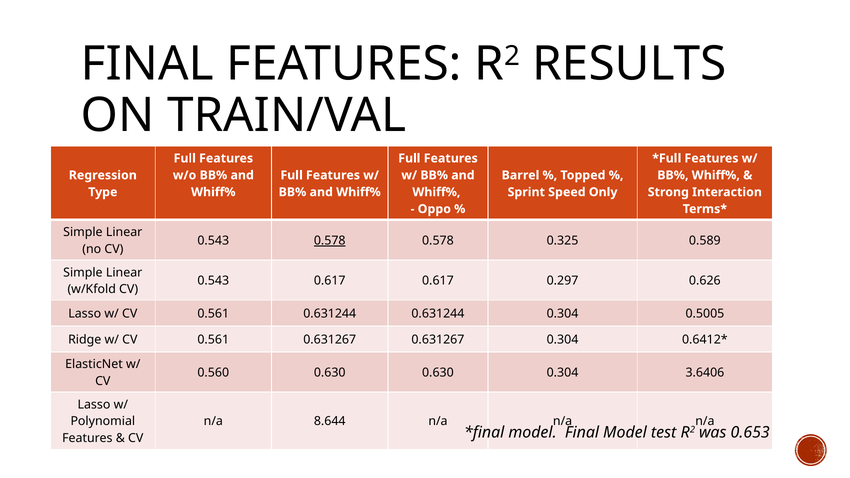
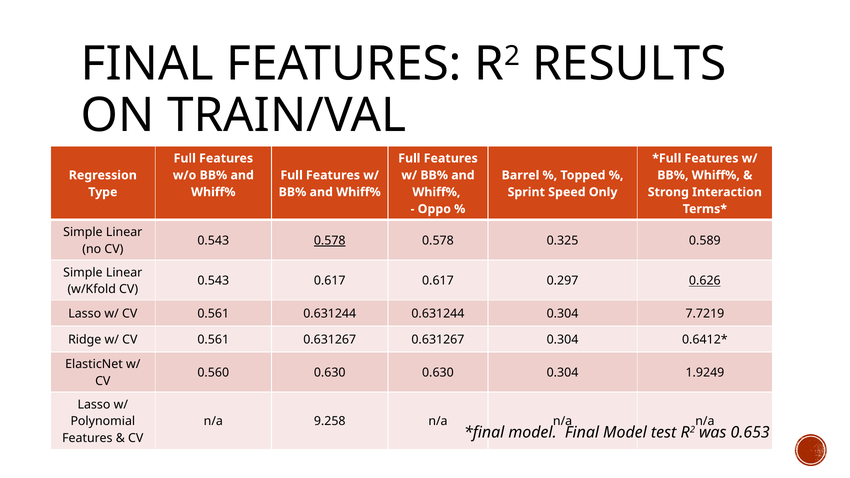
0.626 underline: none -> present (705, 281)
0.5005: 0.5005 -> 7.7219 (705, 314)
3.6406: 3.6406 -> 1.9249 (705, 373)
8.644: 8.644 -> 9.258 (330, 421)
